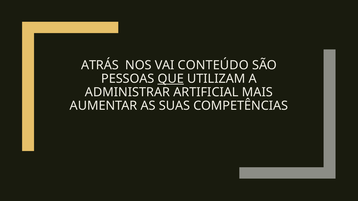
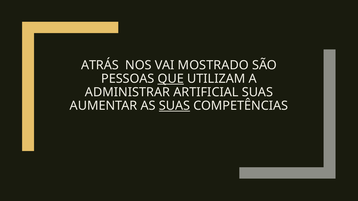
CONTEÚDO: CONTEÚDO -> MOSTRADO (213, 65)
ARTIFICIAL MAIS: MAIS -> SUAS (257, 92)
SUAS underline: none -> present (174, 106)
